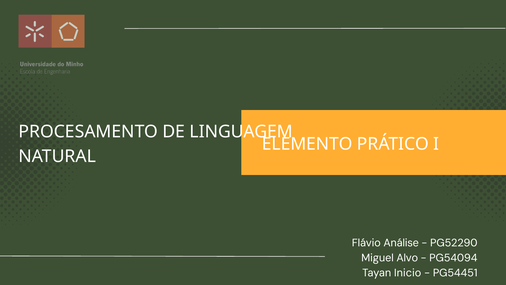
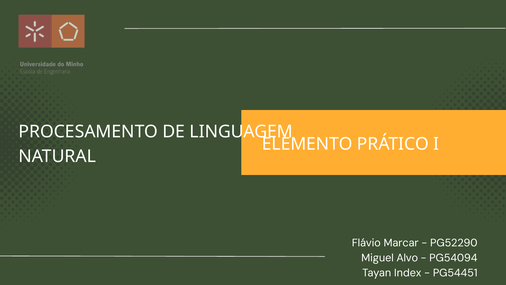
Análise: Análise -> Marcar (401, 243)
Inicio: Inicio -> Index (408, 273)
